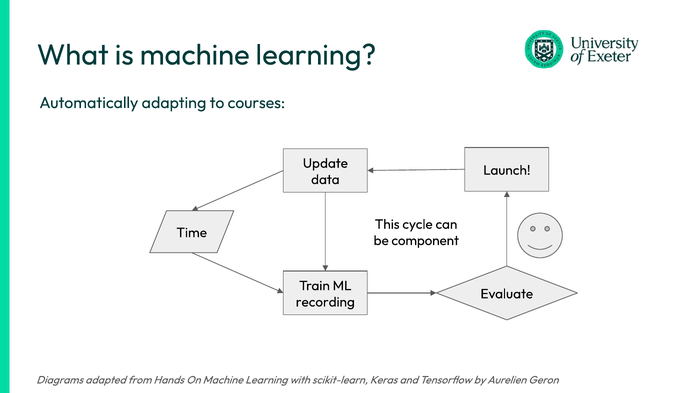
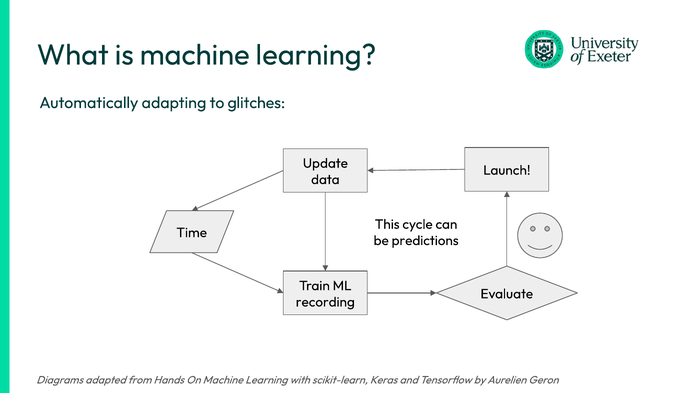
courses: courses -> glitches (256, 103)
component: component -> predictions (425, 240)
